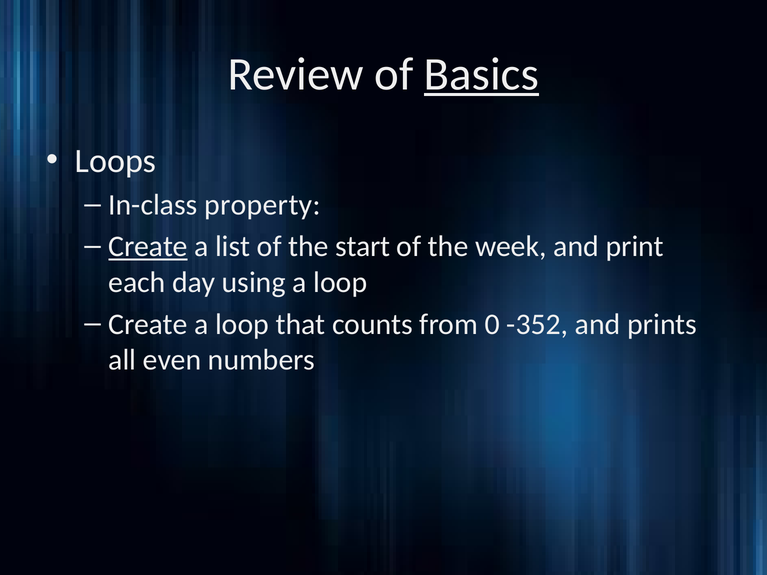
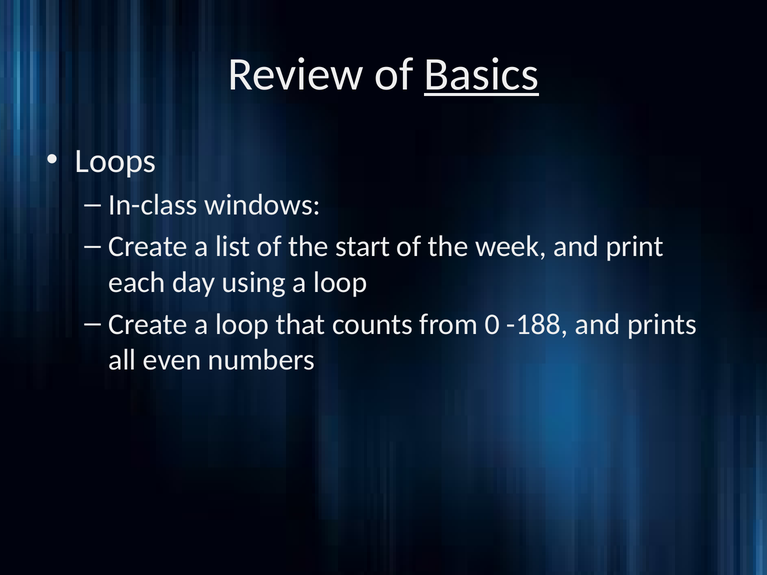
property: property -> windows (263, 205)
Create underline: present -> none (148, 247)
-352: -352 -> -188 (537, 324)
